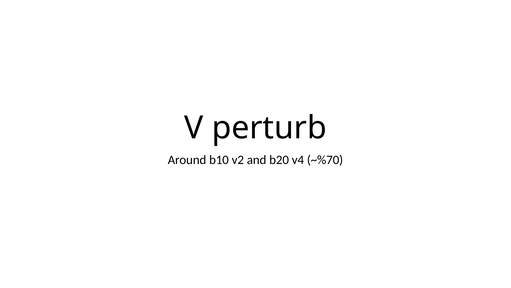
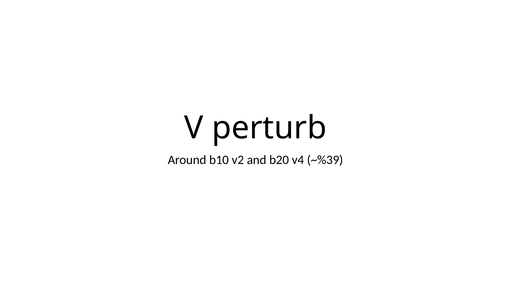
~%70: ~%70 -> ~%39 (325, 160)
